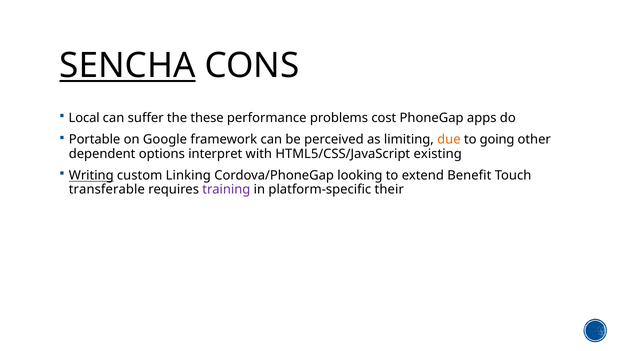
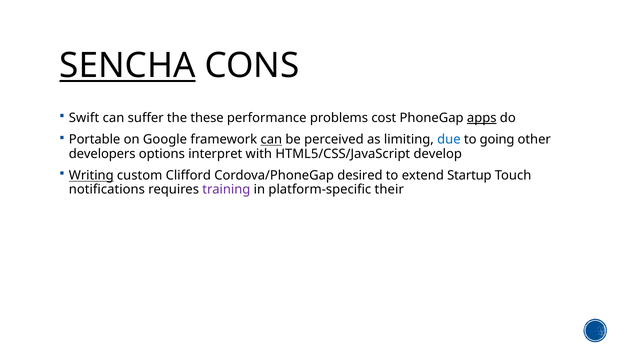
Local: Local -> Swift (84, 118)
apps underline: none -> present (482, 118)
can underline: none -> present (271, 140)
due colour: orange -> blue (449, 140)
dependent: dependent -> developers (102, 154)
existing: existing -> develop (438, 154)
Linking: Linking -> Clifford (188, 176)
looking: looking -> desired (360, 176)
Benefit: Benefit -> Startup (469, 176)
transferable: transferable -> notifications (107, 190)
